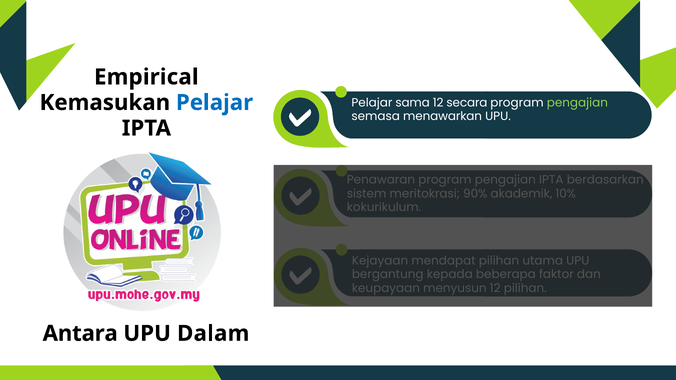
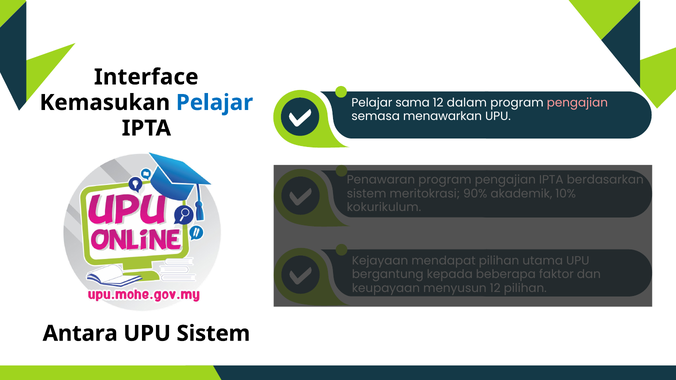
Empirical: Empirical -> Interface (146, 77)
secara: secara -> dalam (467, 103)
pengajian colour: light green -> pink (577, 103)
UPU Dalam: Dalam -> Sistem (213, 334)
